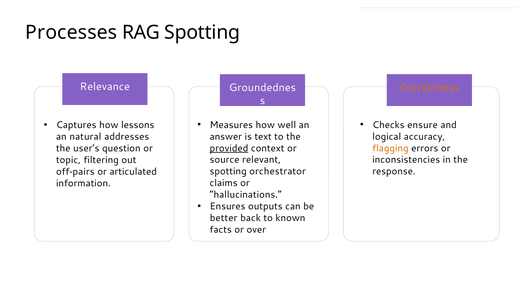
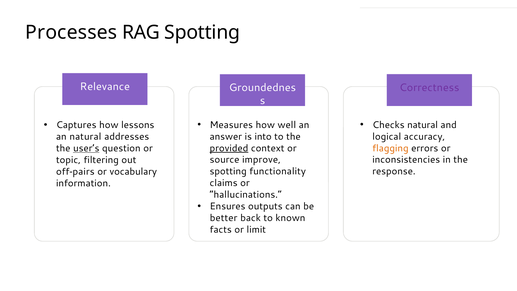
Correctness colour: orange -> purple (429, 88)
Checks ensure: ensure -> natural (423, 125)
text: text -> into (263, 136)
user’s underline: none -> present (86, 148)
relevant: relevant -> improve (261, 160)
orchestrator: orchestrator -> functionality (278, 171)
articulated: articulated -> vocabulary (133, 171)
over: over -> limit (256, 229)
